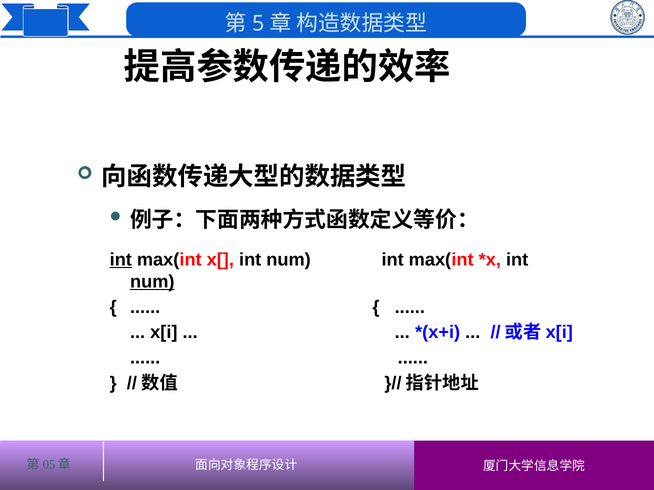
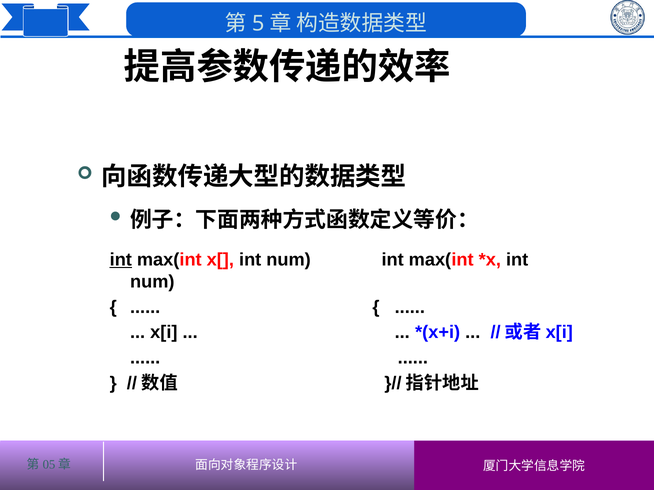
num underline: present -> none (152, 282)
